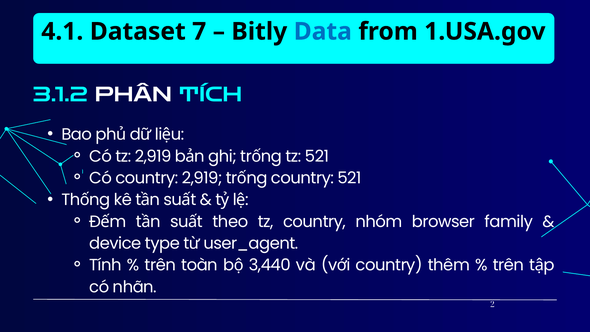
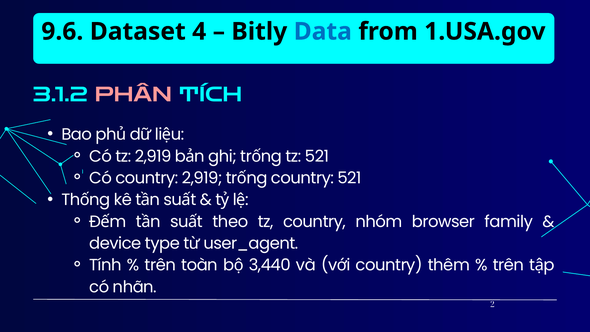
4.1: 4.1 -> 9.6 (62, 31)
7: 7 -> 4 (199, 31)
PHÂN colour: white -> pink (133, 95)
